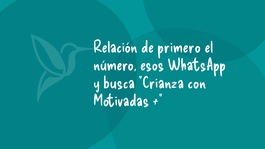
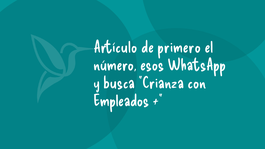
Relación: Relación -> Artículo (116, 47)
Motivadas: Motivadas -> Empleados (121, 101)
